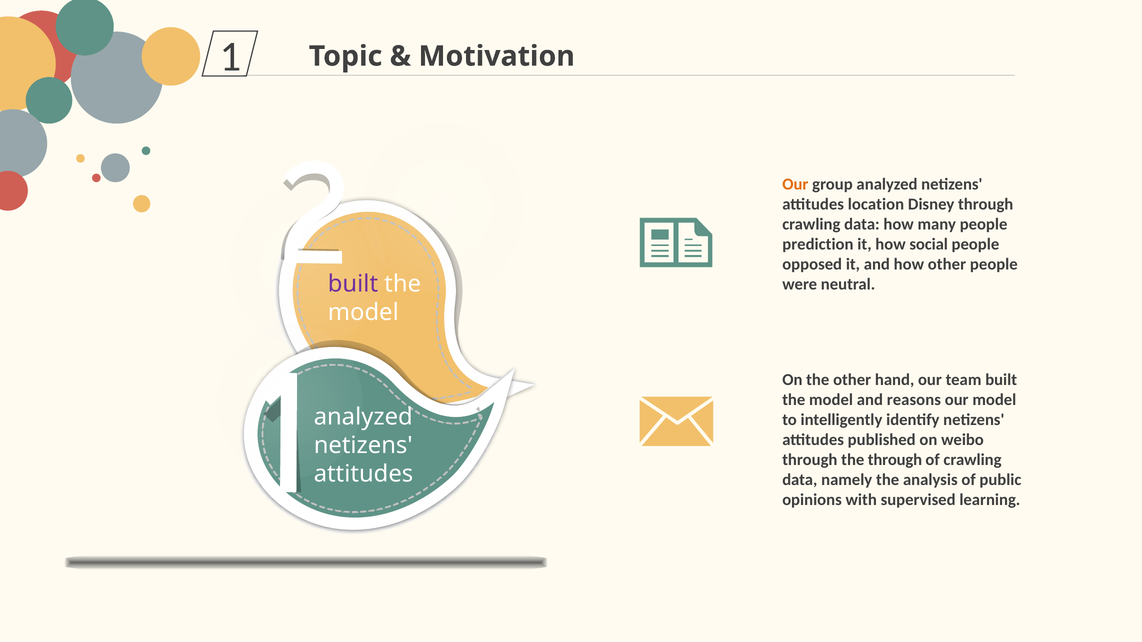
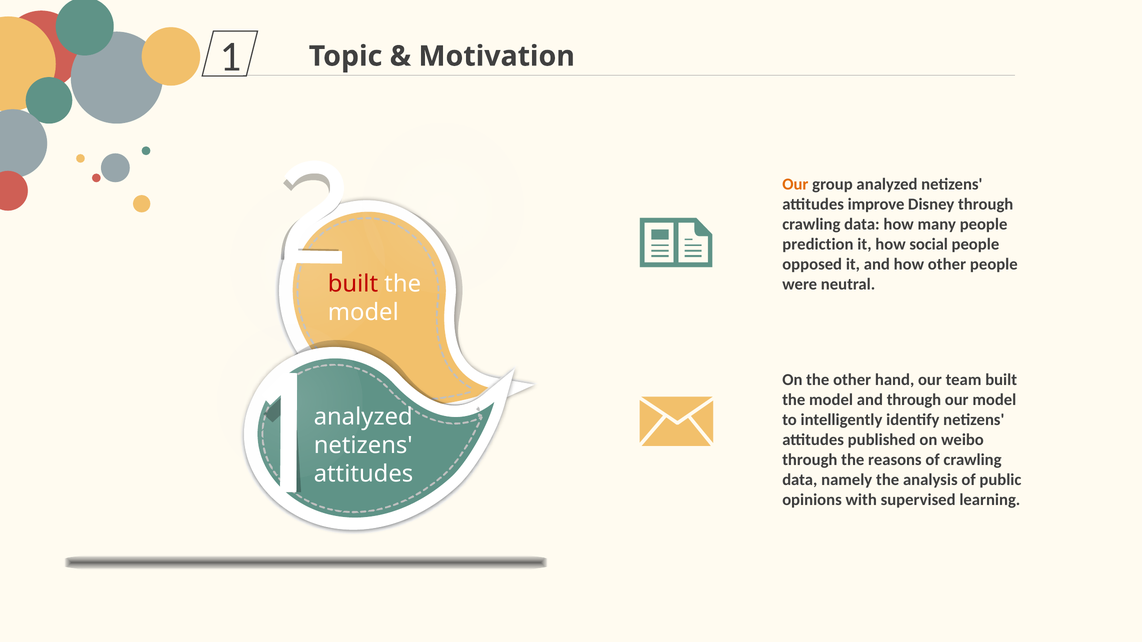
location: location -> improve (876, 204)
built colour: purple -> red (353, 284)
and reasons: reasons -> through (914, 400)
the through: through -> reasons (895, 460)
